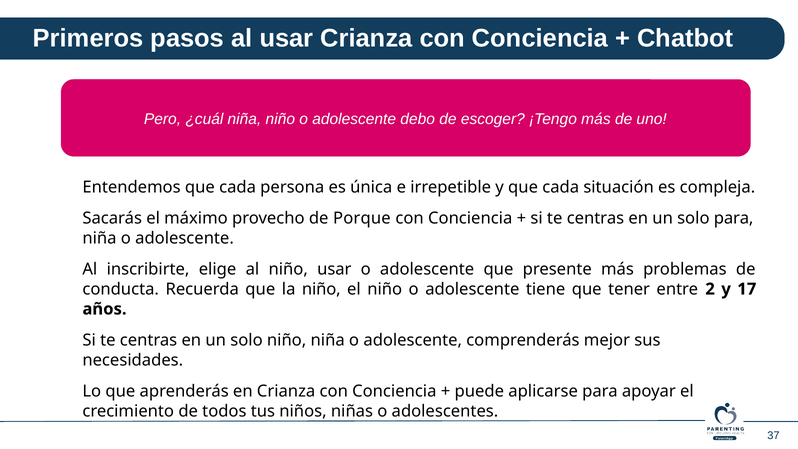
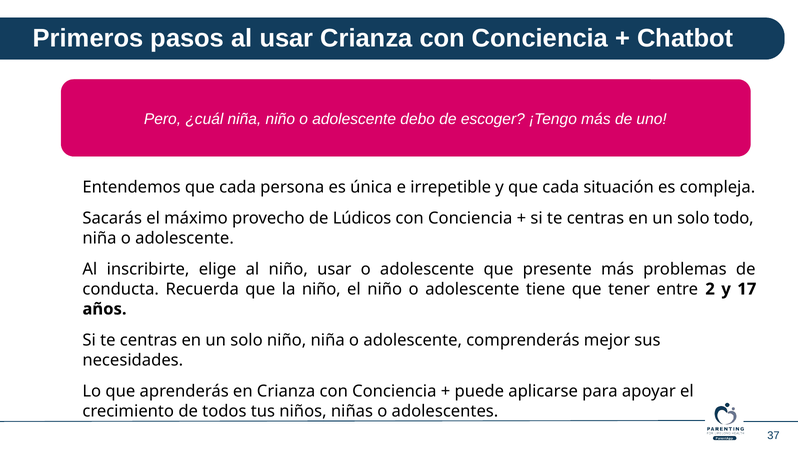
Porque: Porque -> Lúdicos (362, 218)
solo para: para -> todo (734, 218)
